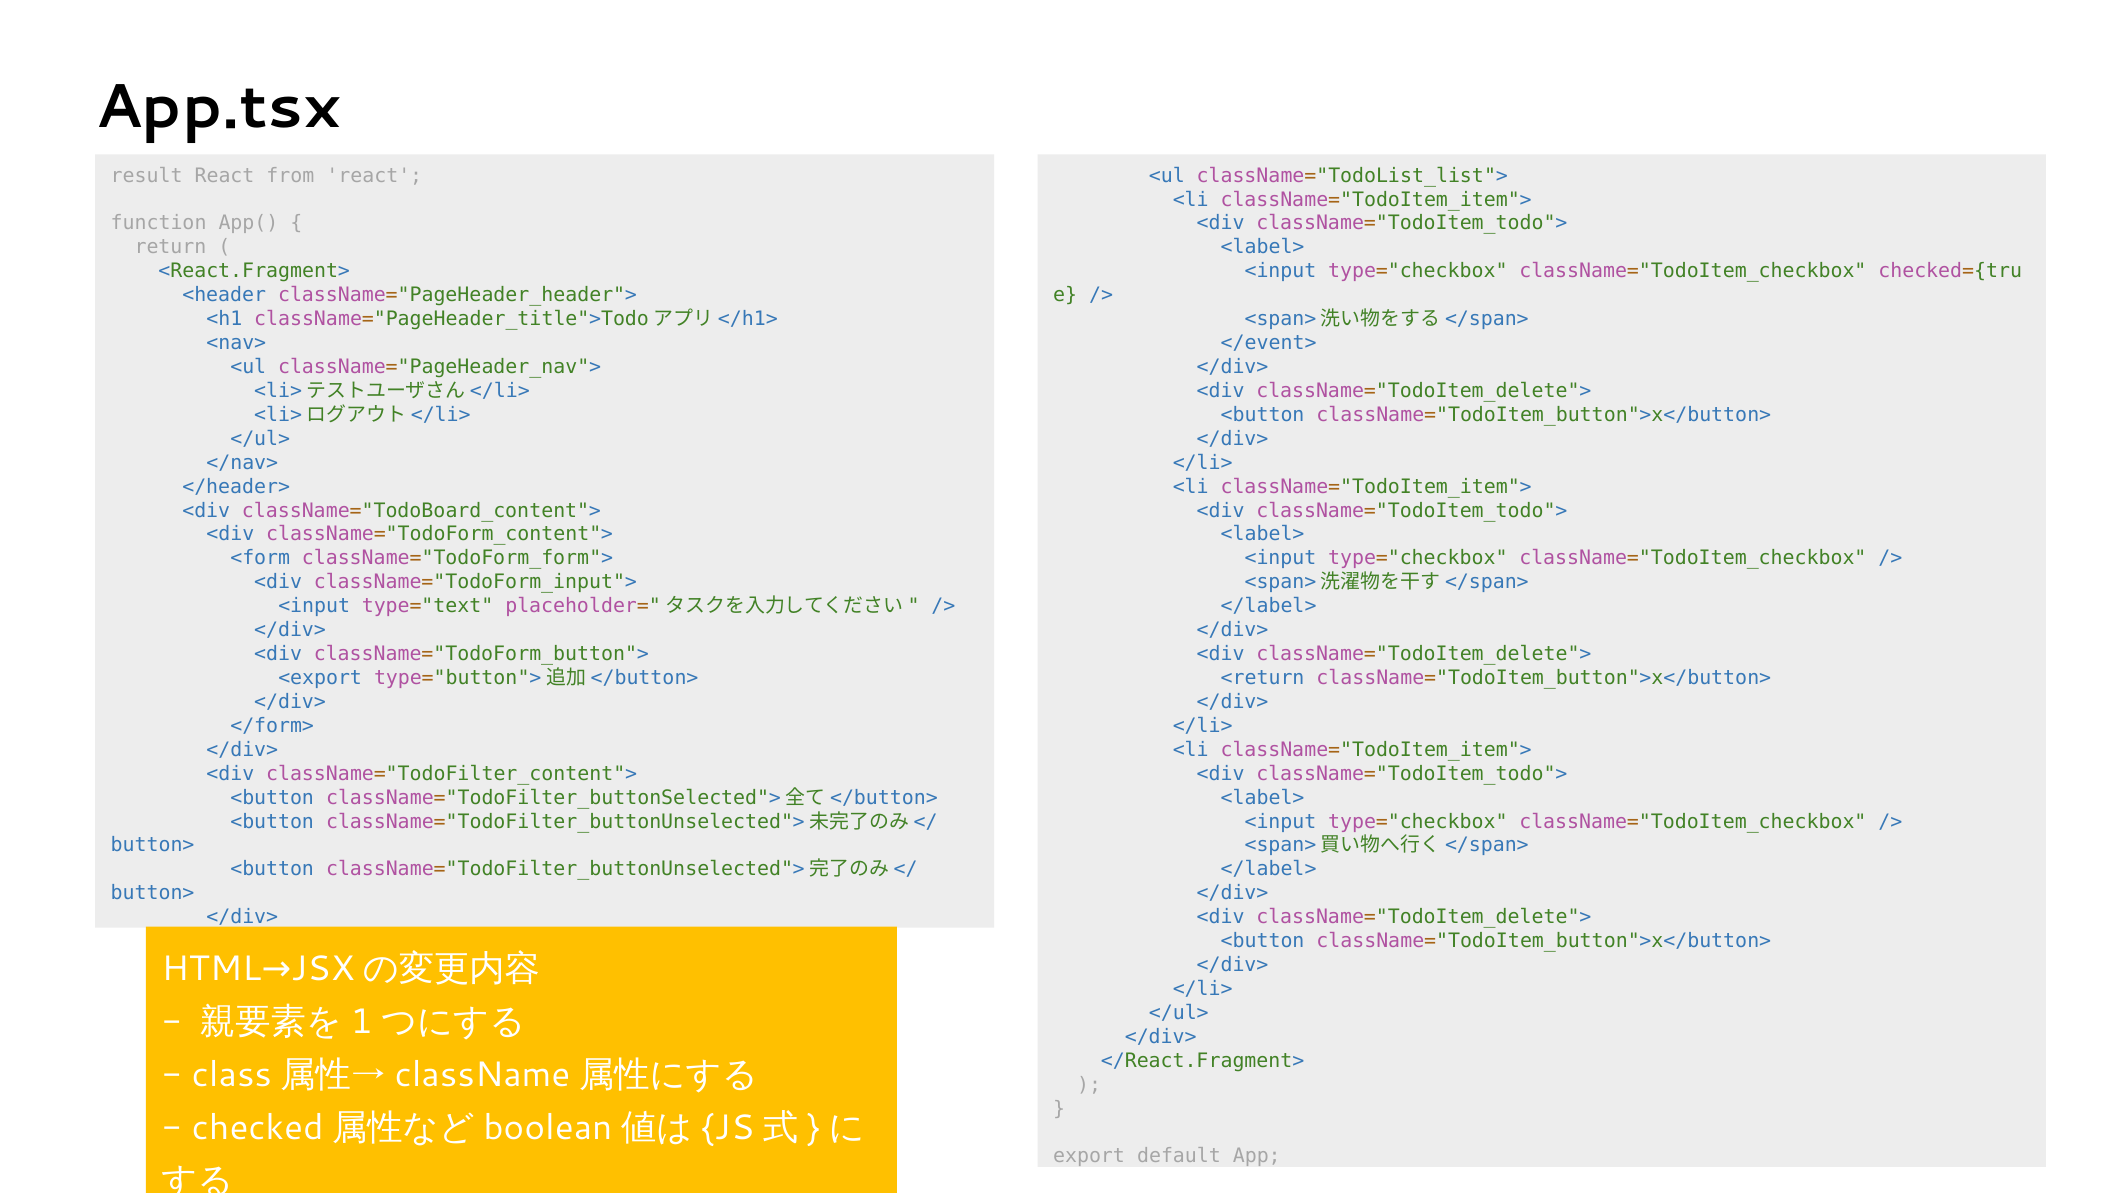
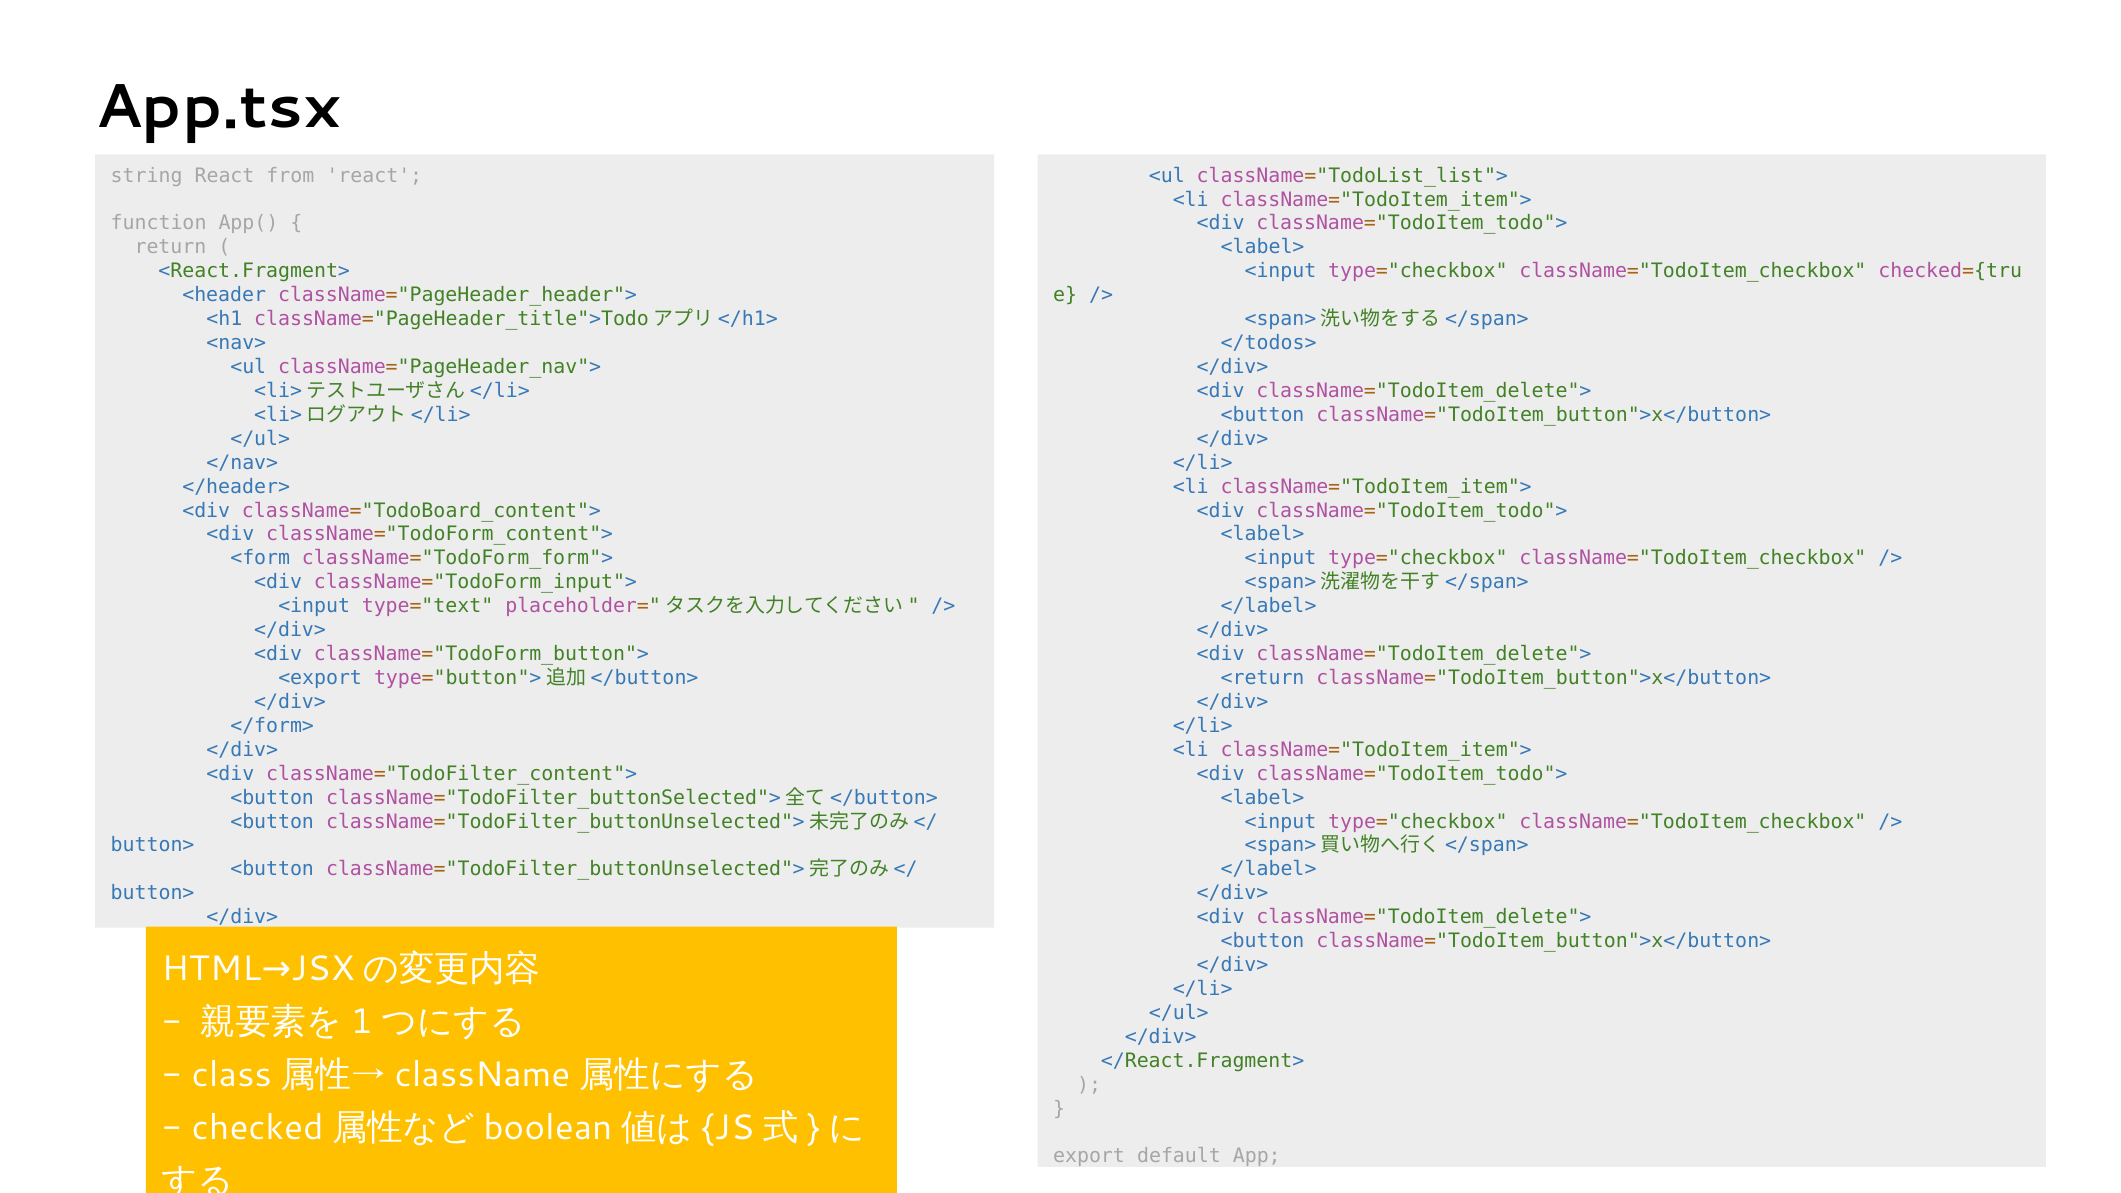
result: result -> string (147, 176)
</event>: </event> -> </todos> (1269, 343)
